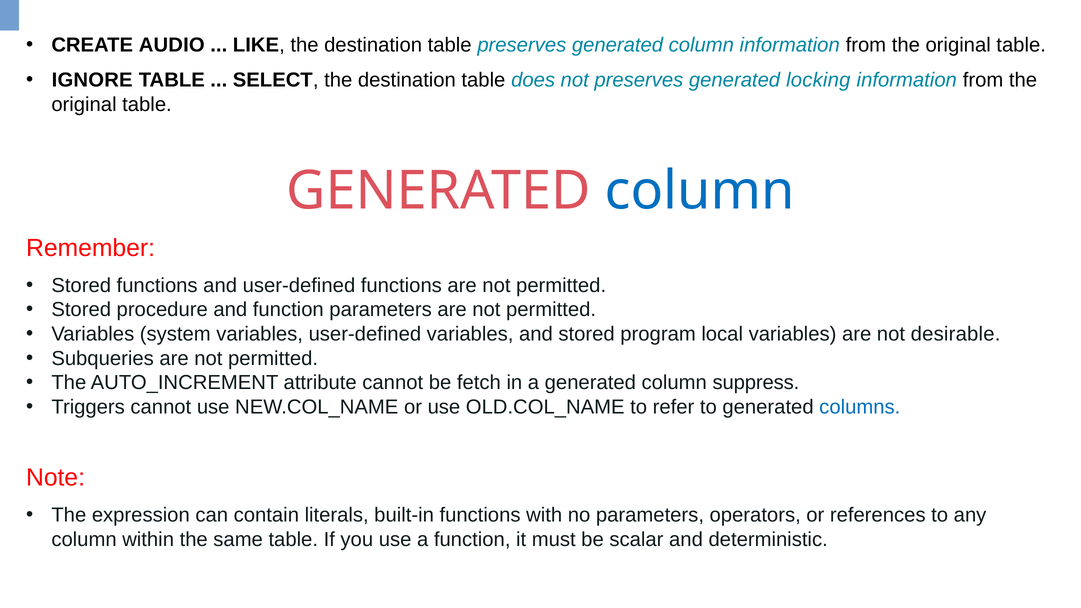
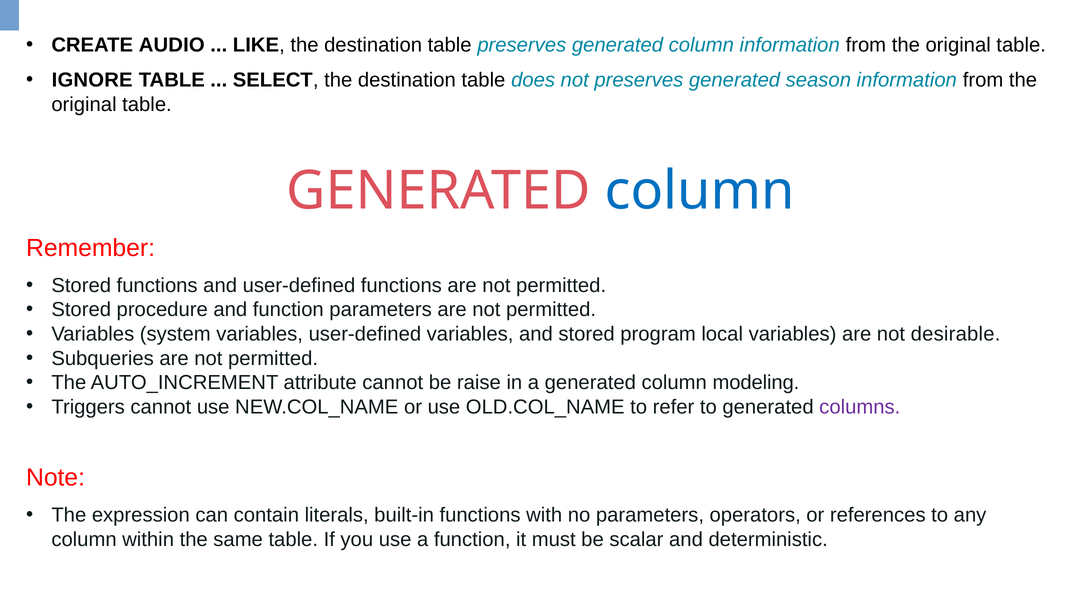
locking: locking -> season (818, 80)
fetch: fetch -> raise (479, 383)
suppress: suppress -> modeling (756, 383)
columns colour: blue -> purple (860, 407)
